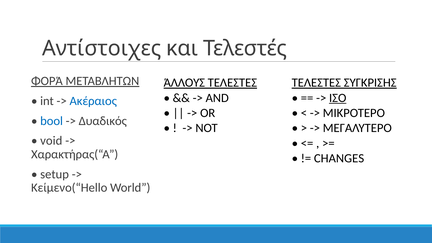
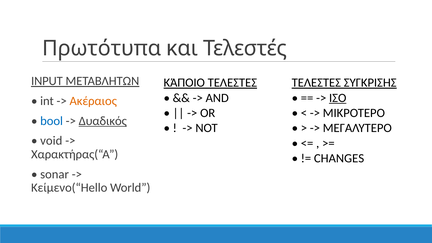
Αντίστοιχες: Αντίστοιχες -> Πρωτότυπα (102, 48)
ΦΟΡΆ: ΦΟΡΆ -> INPUT (47, 81)
ΆΛΛΟΥΣ: ΆΛΛΟΥΣ -> ΚΆΠΟΙΟ (184, 83)
Ακέραιος colour: blue -> orange (93, 101)
Δυαδικός underline: none -> present (103, 121)
setup: setup -> sonar (55, 174)
